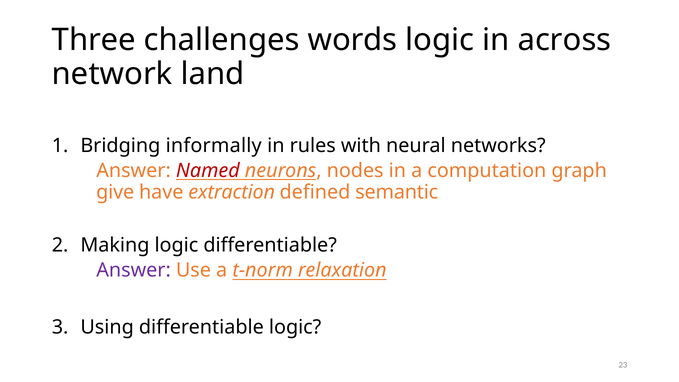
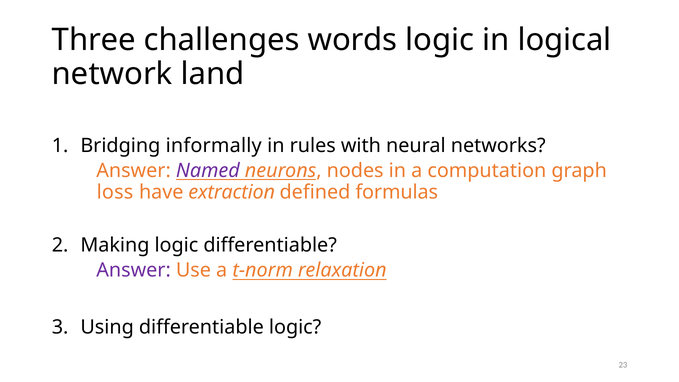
across: across -> logical (565, 40)
Named colour: red -> purple (208, 171)
give: give -> loss (115, 192)
semantic: semantic -> formulas (397, 192)
